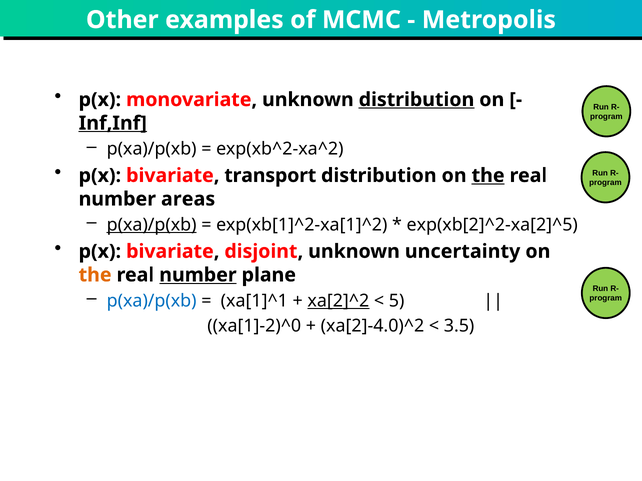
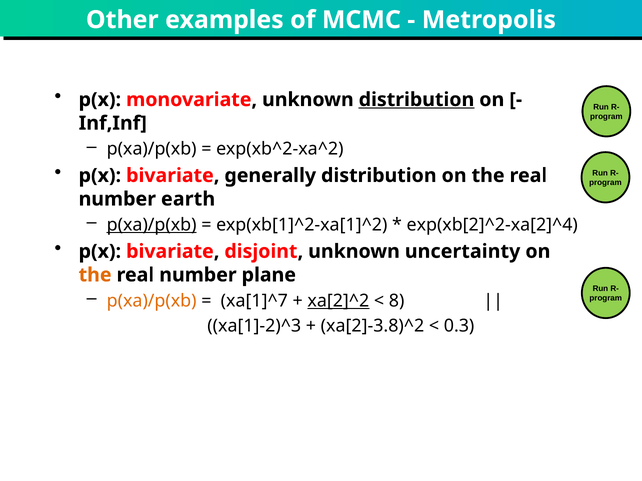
Inf,Inf underline: present -> none (113, 123)
transport: transport -> generally (270, 176)
the underline: present -> none (488, 176)
areas: areas -> earth (188, 199)
exp(xb[2]^2-xa[2]^5: exp(xb[2]^2-xa[2]^5 -> exp(xb[2]^2-xa[2]^4 (492, 225)
number underline: present -> none (198, 275)
p(xa)/p(xb colour: blue -> orange (152, 301)
xa[1]^1: xa[1]^1 -> xa[1]^7 (254, 301)
5: 5 -> 8 (397, 301)
xa[1]-2)^0: xa[1]-2)^0 -> xa[1]-2)^3 (254, 326)
xa[2]-4.0)^2: xa[2]-4.0)^2 -> xa[2]-3.8)^2 (372, 326)
3.5: 3.5 -> 0.3 (459, 326)
